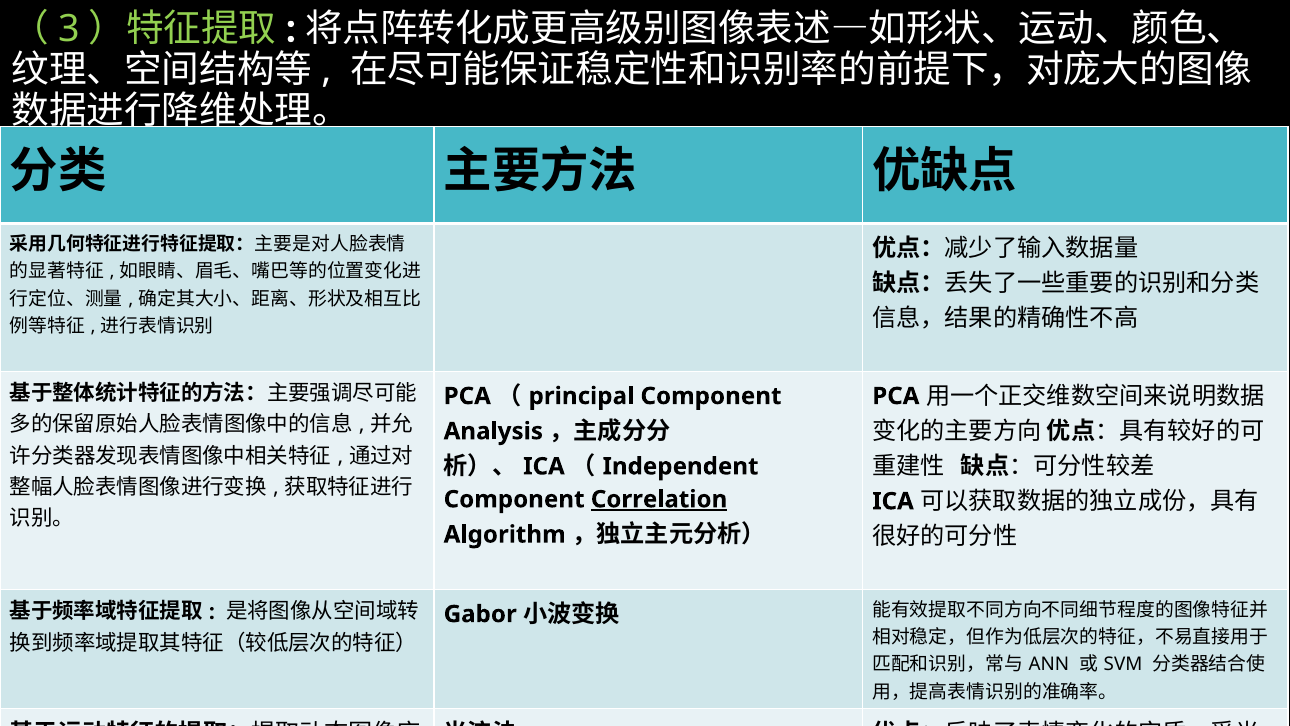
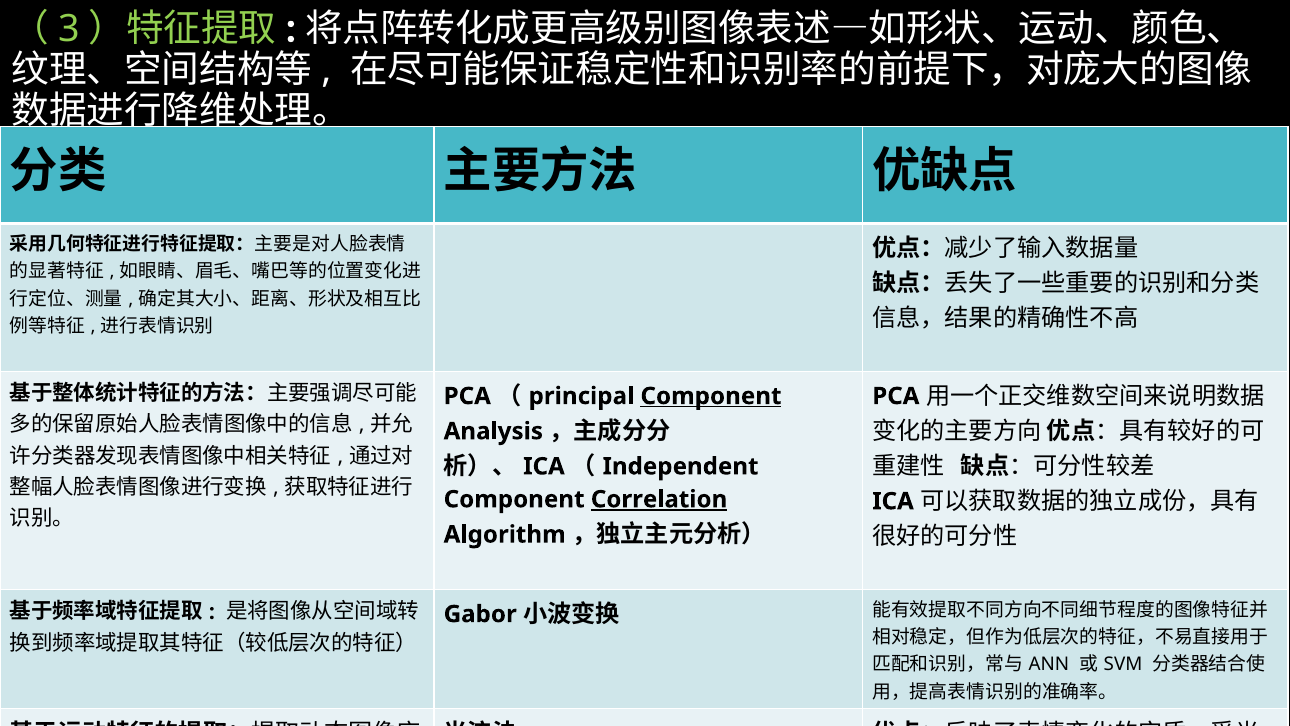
Component underline: none -> present (711, 396)
